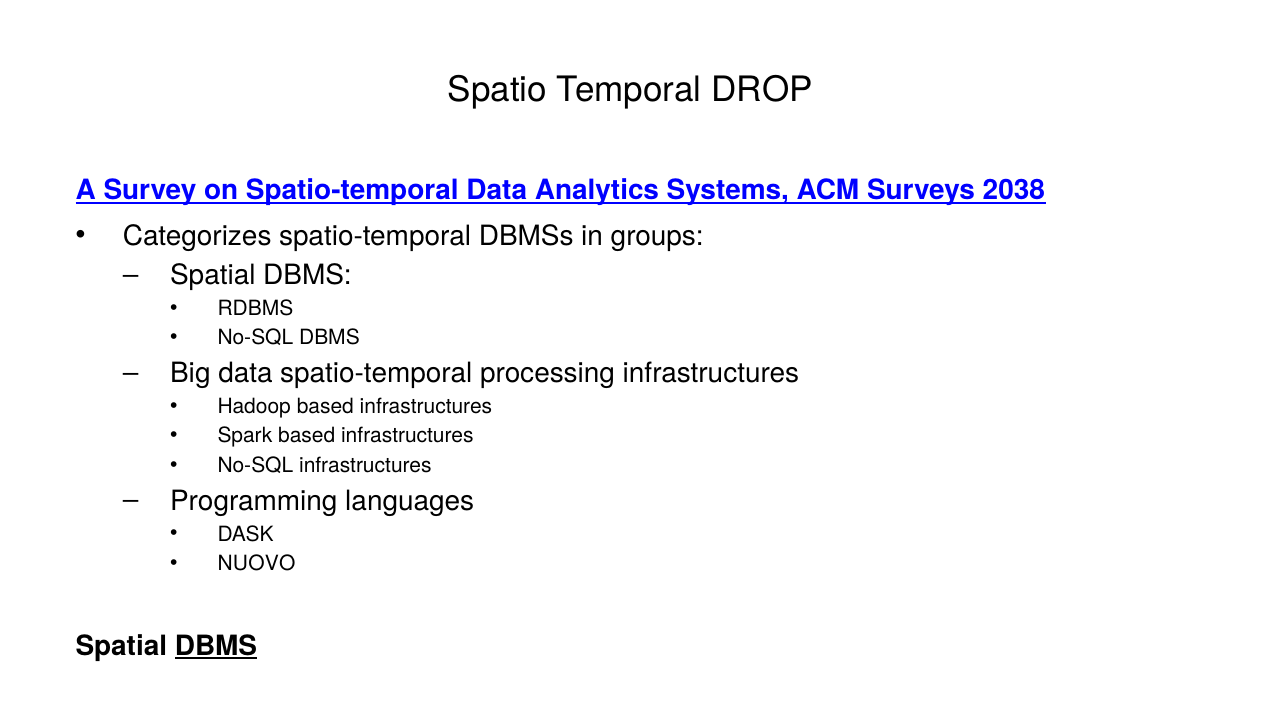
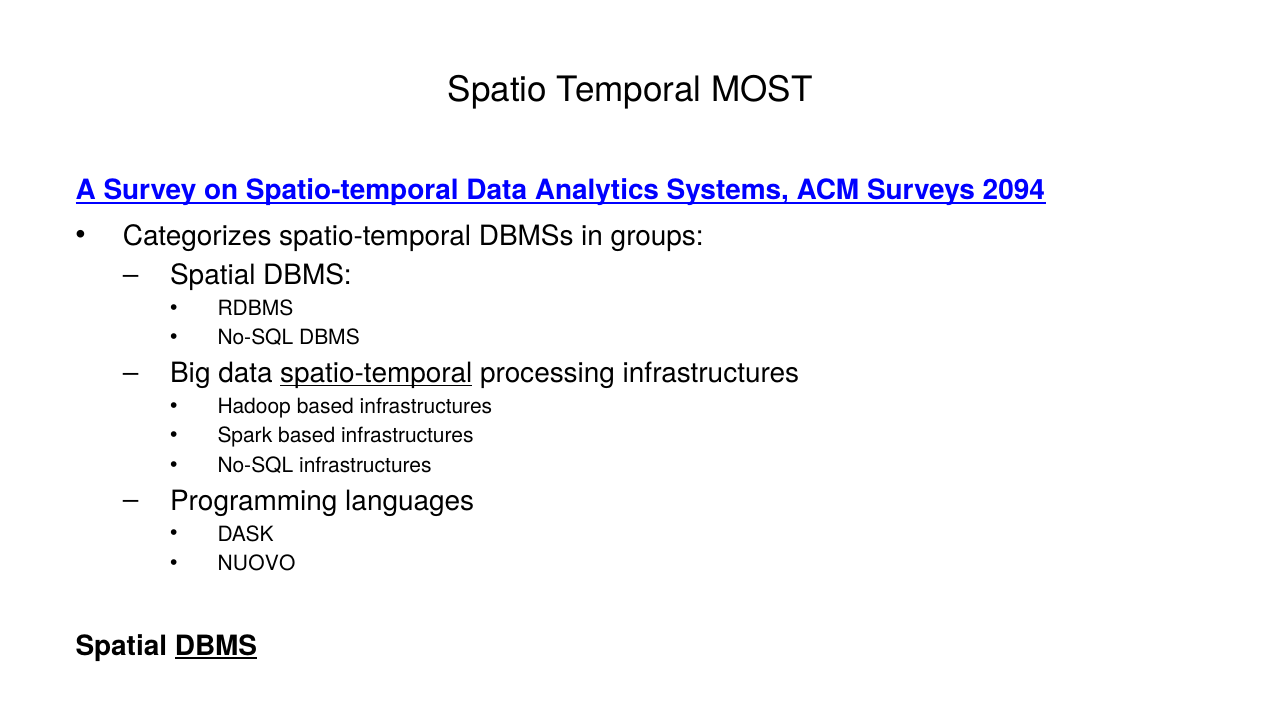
DROP: DROP -> MOST (762, 90)
2038: 2038 -> 2094 (1014, 191)
spatio-temporal underline: none -> present (376, 374)
